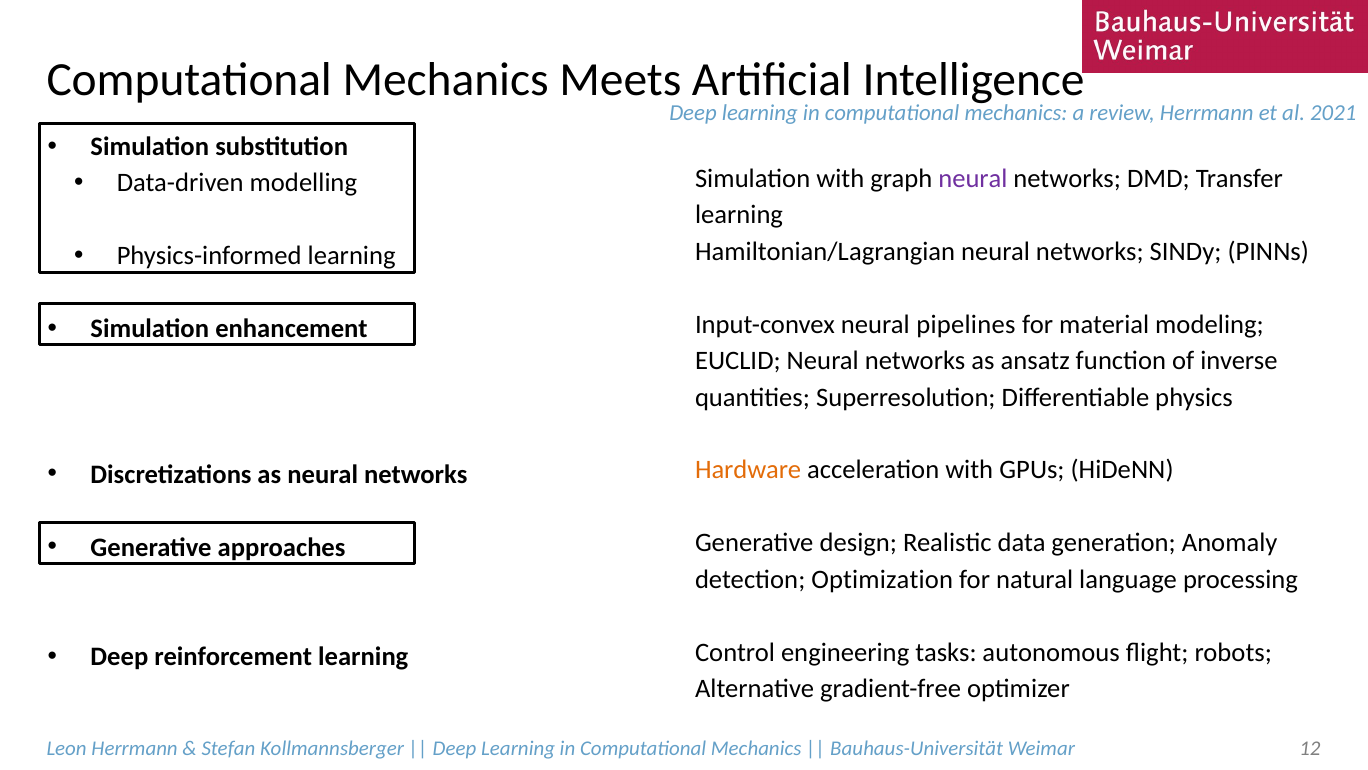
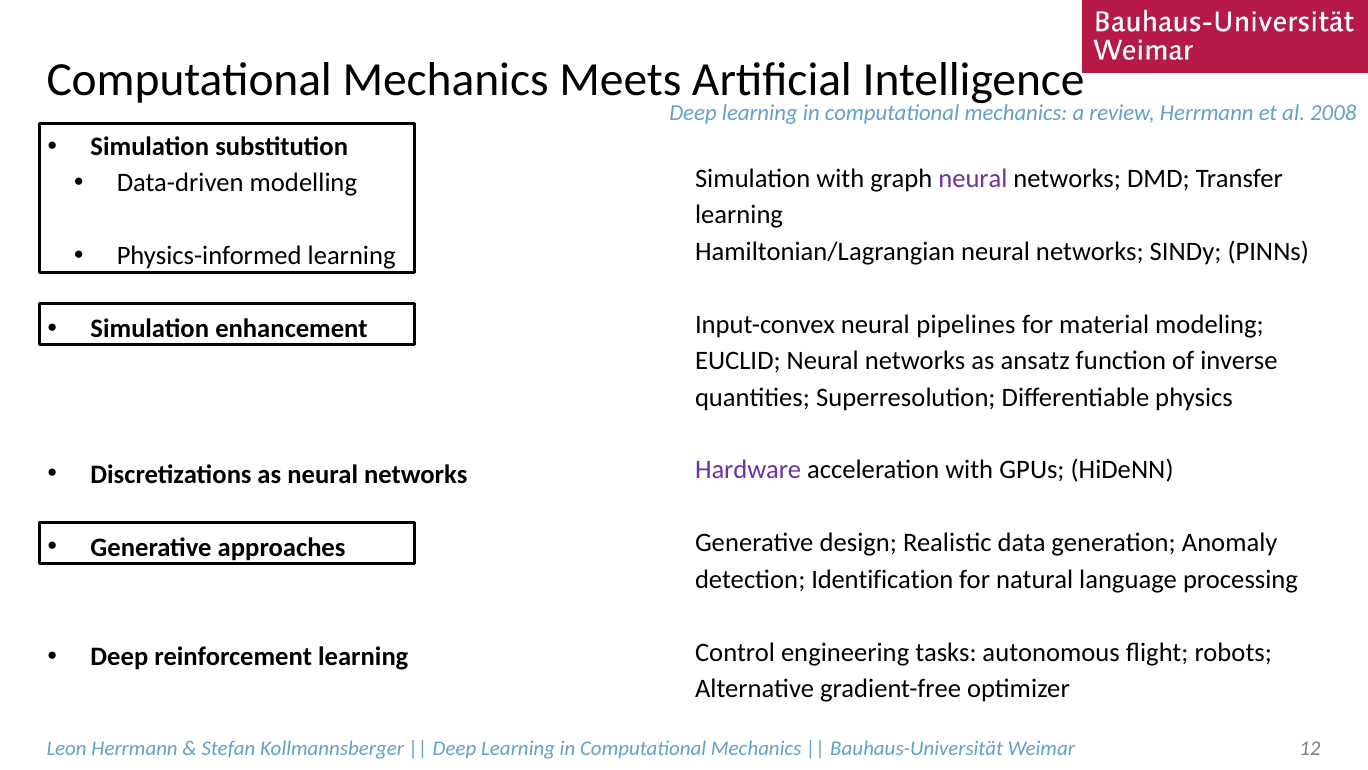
2021: 2021 -> 2008 (1333, 113)
Hardware colour: orange -> purple (748, 470)
Optimization: Optimization -> Identification (882, 579)
